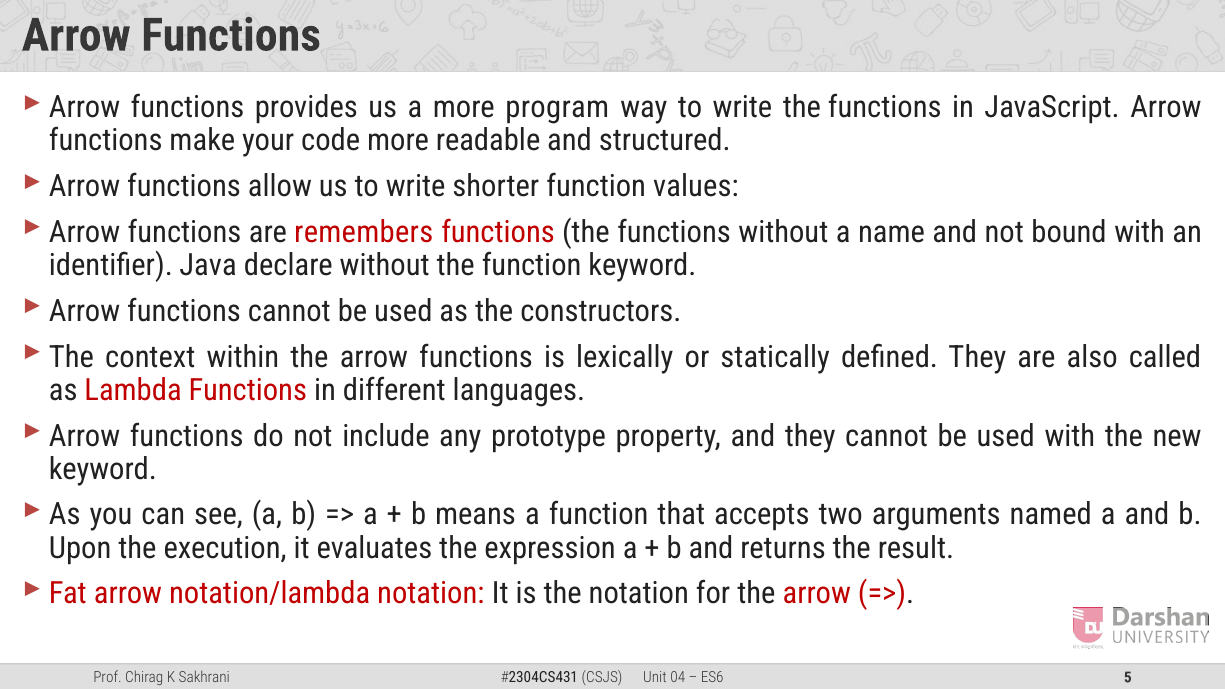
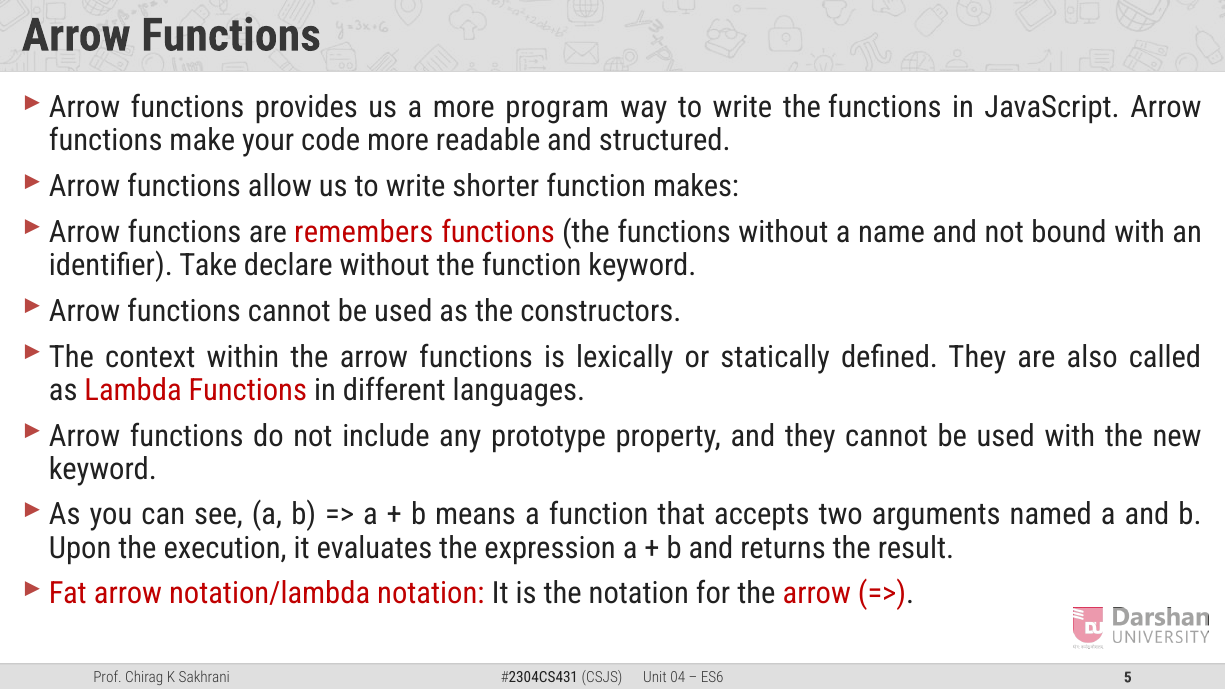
values: values -> makes (696, 187)
Java: Java -> Take (208, 265)
